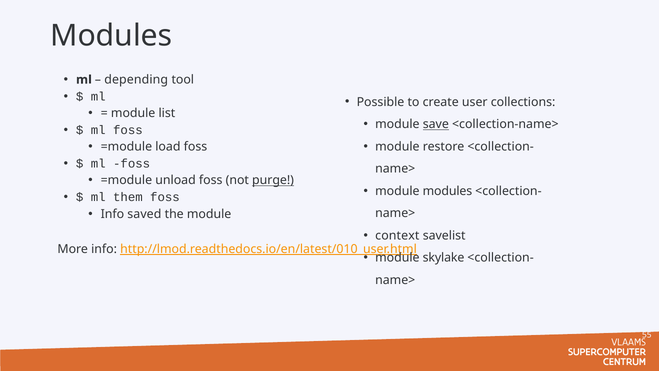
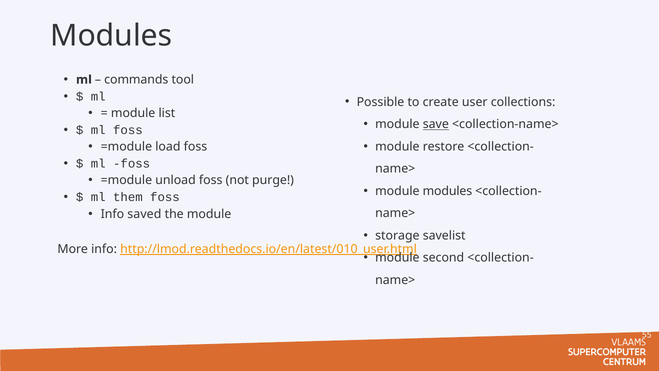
depending: depending -> commands (136, 80)
purge underline: present -> none (273, 180)
context: context -> storage (397, 235)
skylake: skylake -> second (443, 258)
